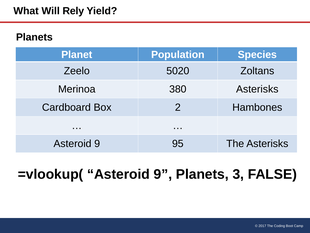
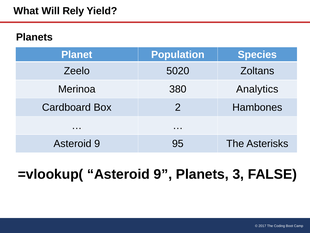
380 Asterisks: Asterisks -> Analytics (257, 89)
